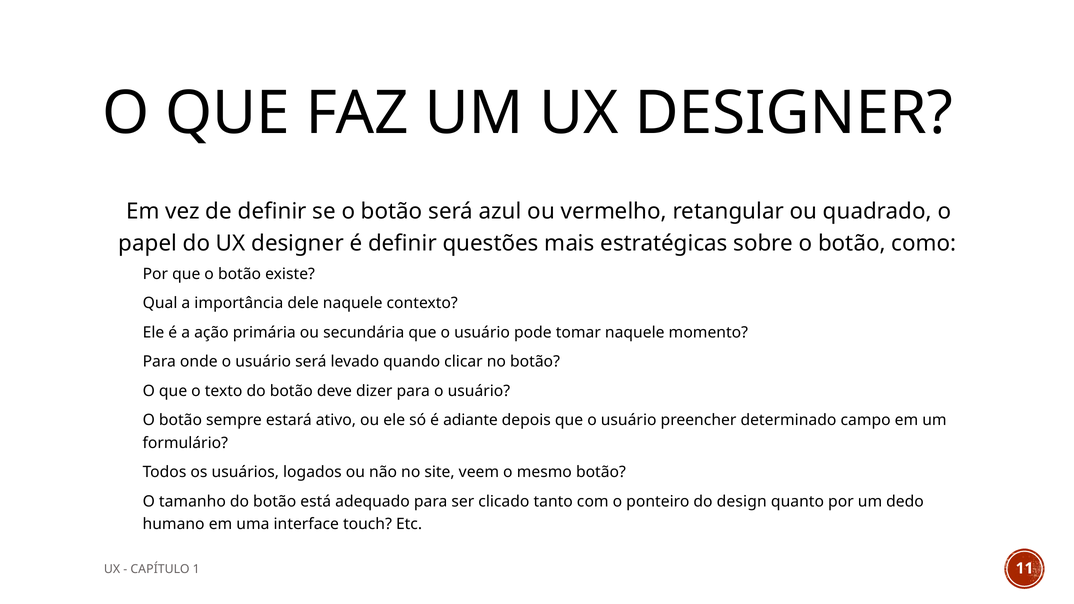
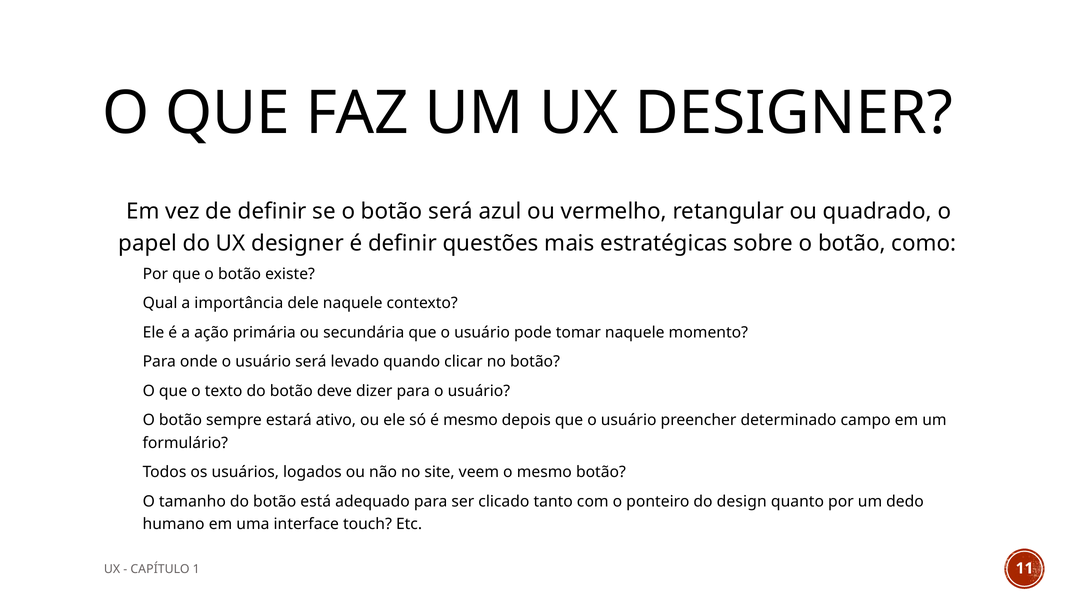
é adiante: adiante -> mesmo (470, 420)
